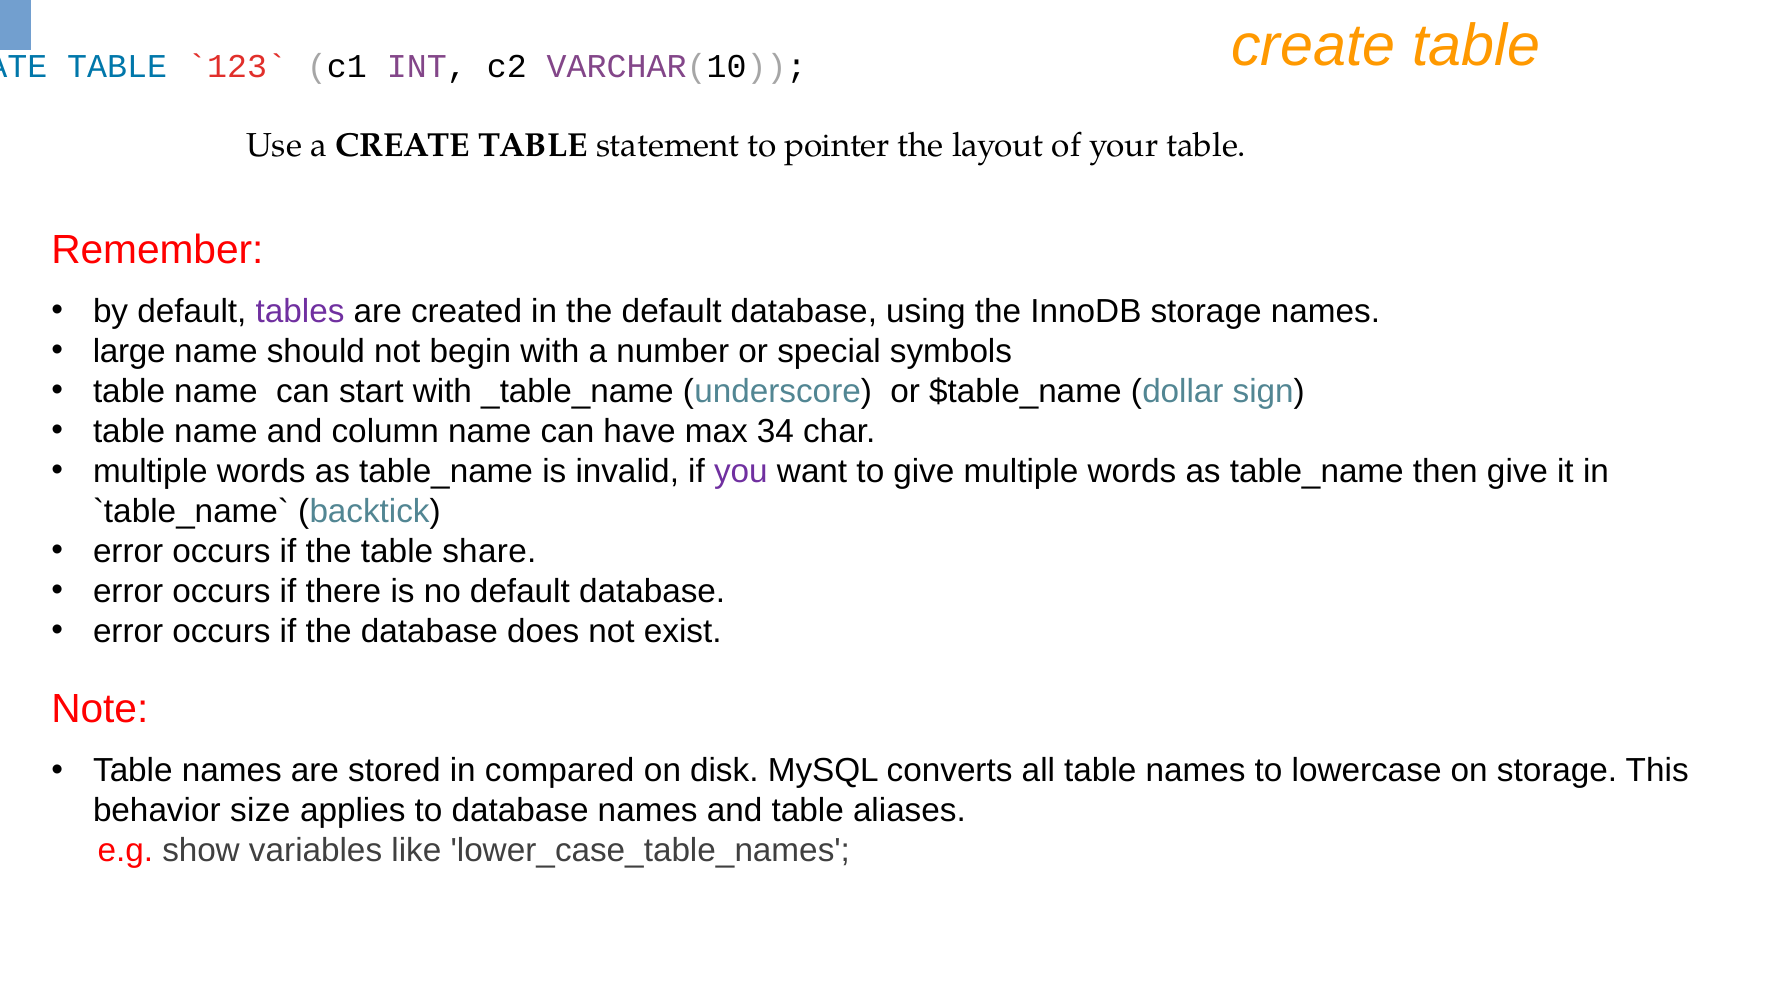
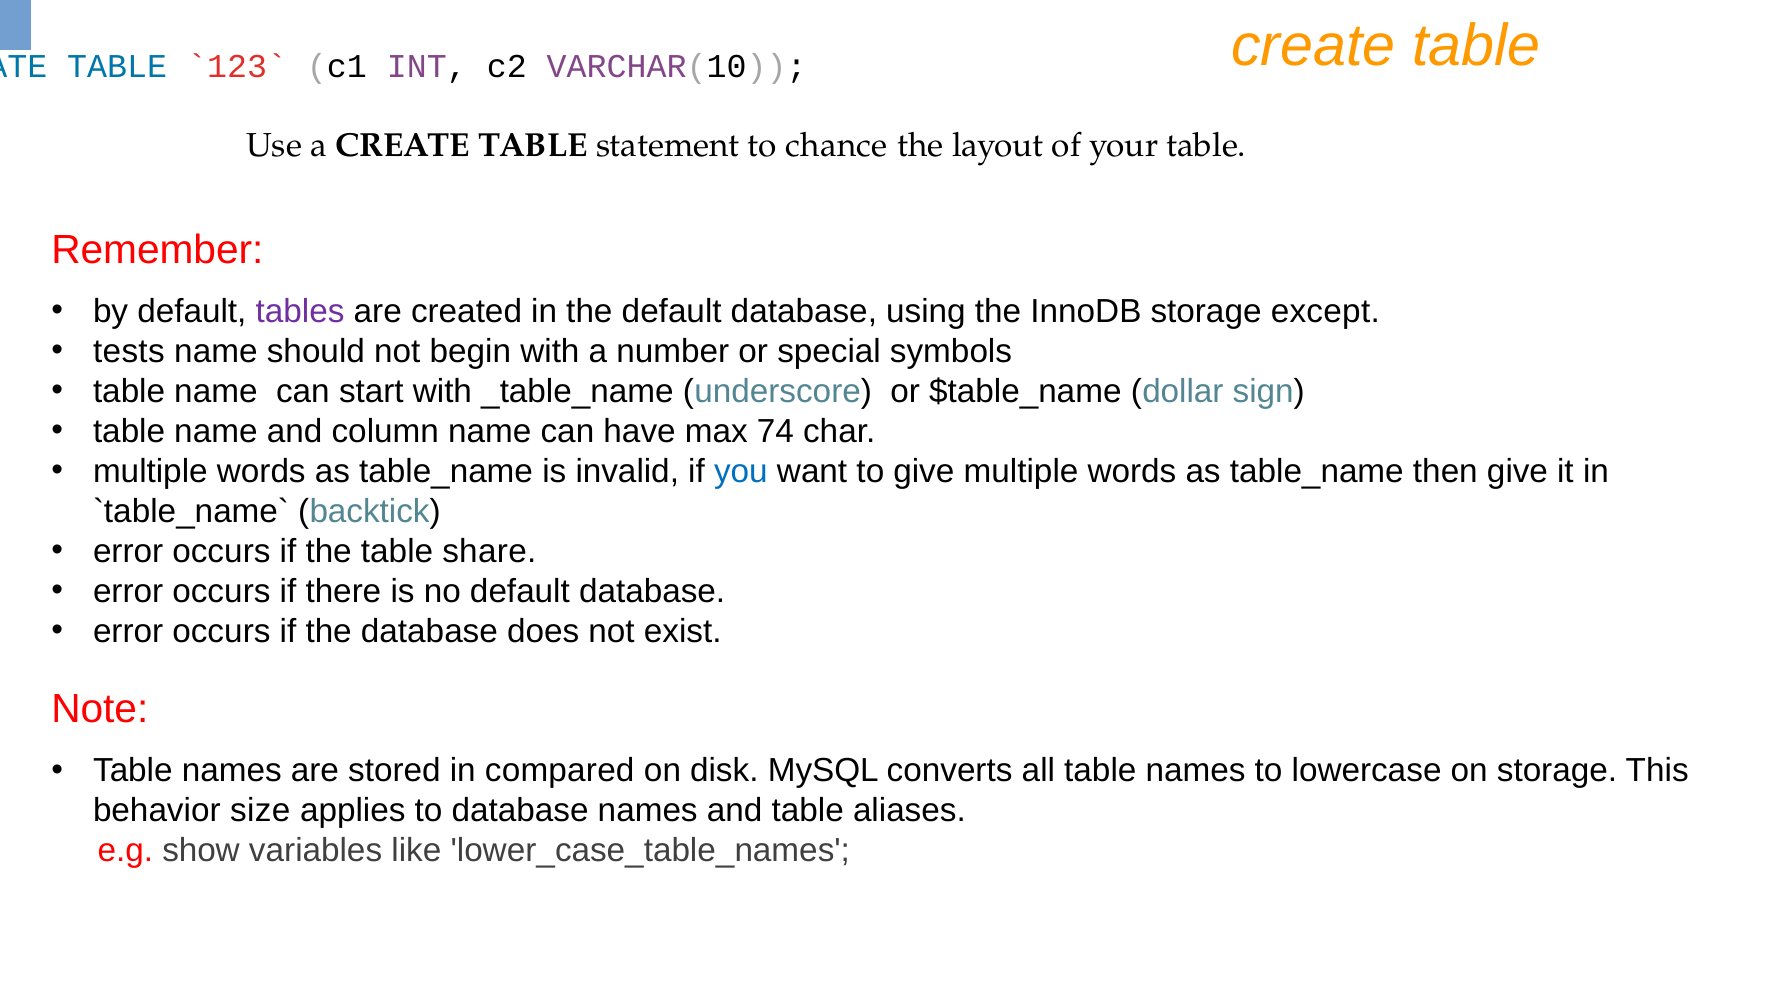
pointer: pointer -> chance (837, 146)
storage names: names -> except (1325, 312)
large: large -> tests (129, 352)
34: 34 -> 74 (775, 432)
you colour: purple -> blue (741, 472)
